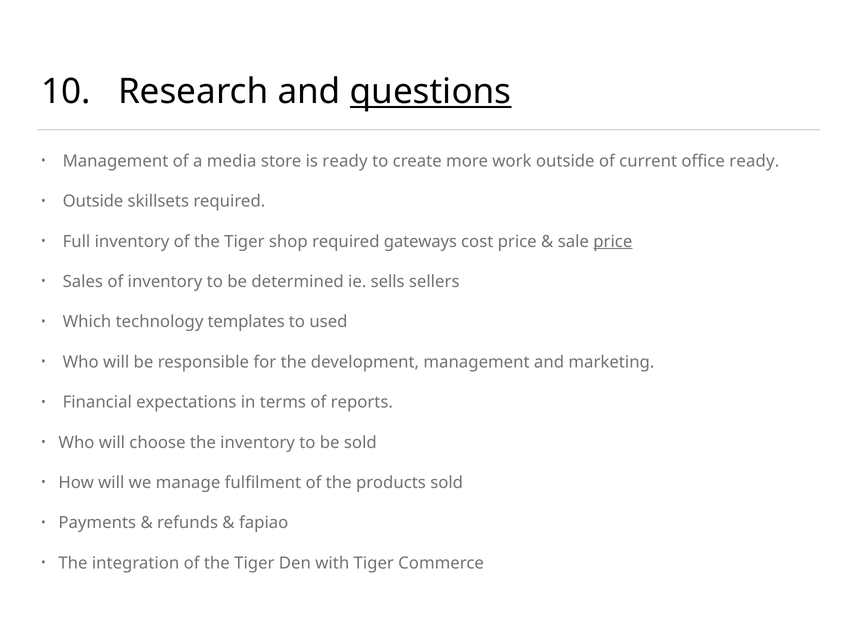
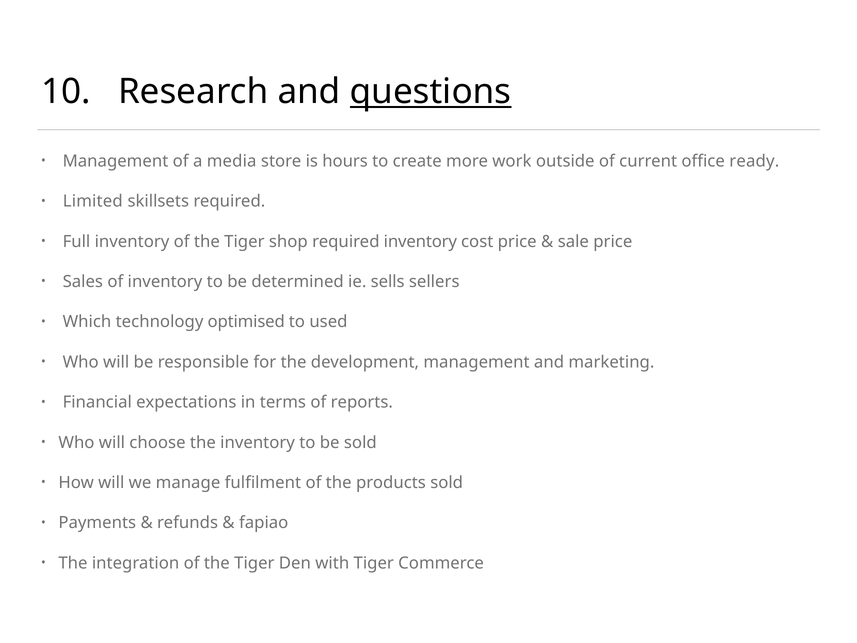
is ready: ready -> hours (345, 161)
Outside: Outside -> Limited (93, 201)
required gateways: gateways -> inventory (420, 241)
price underline: present -> none (613, 241)
templates: templates -> optimised (246, 322)
